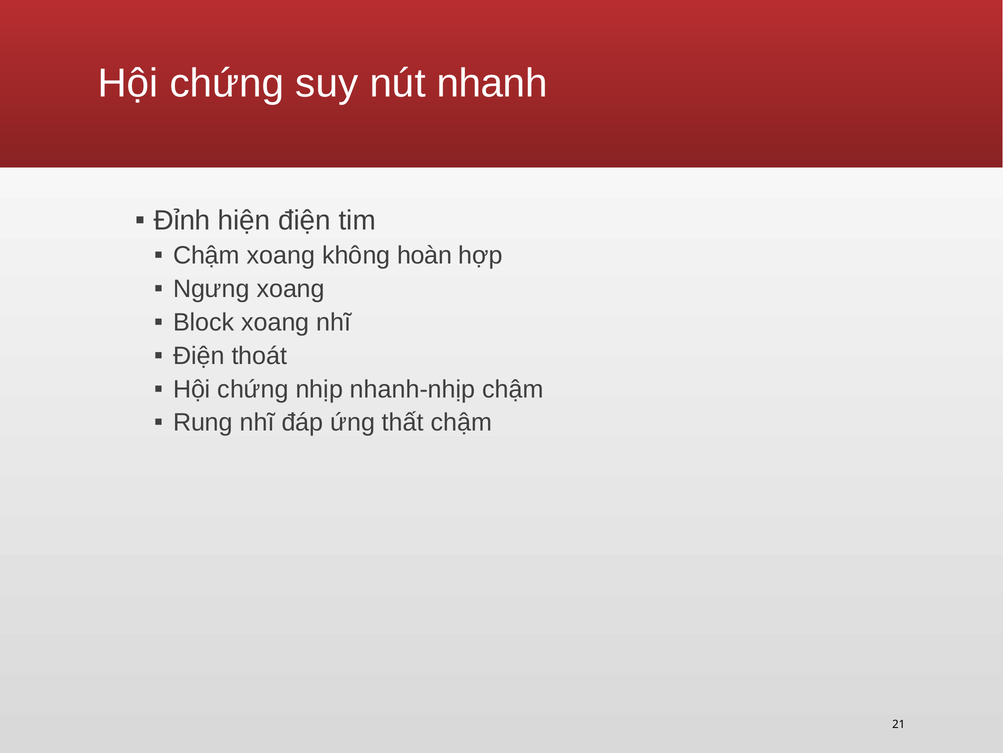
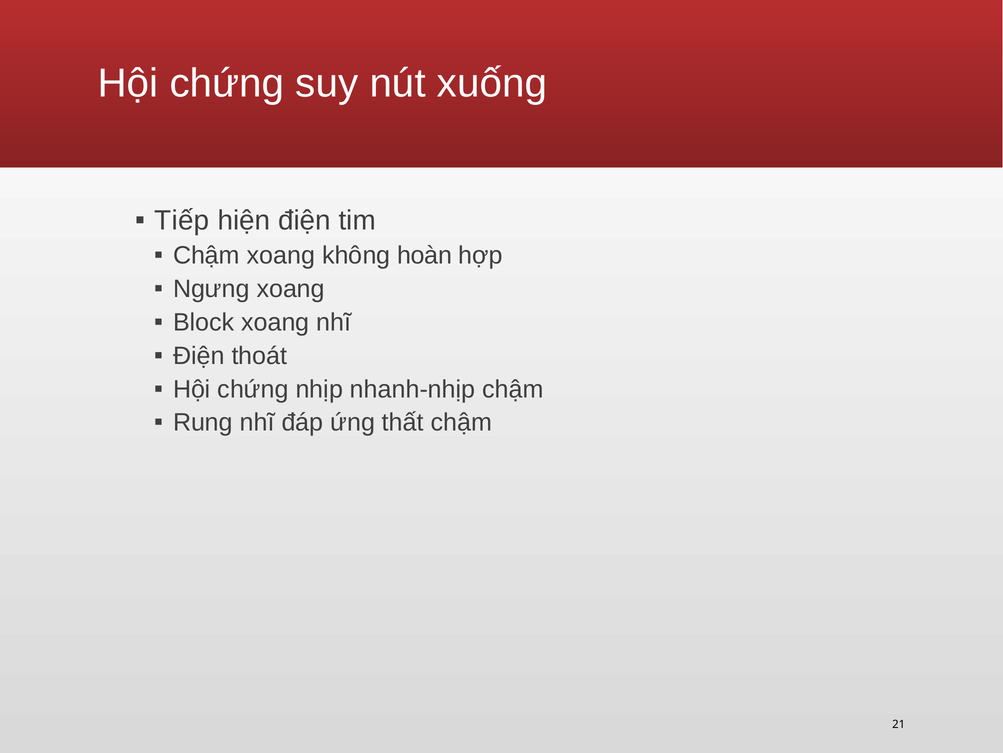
nhanh: nhanh -> xuống (492, 83)
Đỉnh: Đỉnh -> Tiếp (182, 221)
